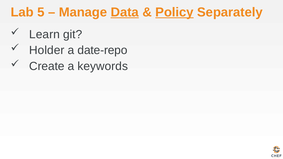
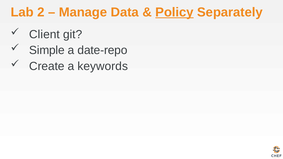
5: 5 -> 2 (41, 12)
Data underline: present -> none (125, 12)
Learn: Learn -> Client (44, 34)
Holder: Holder -> Simple (47, 50)
